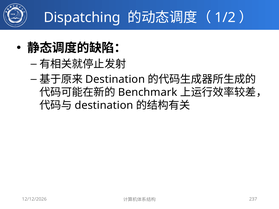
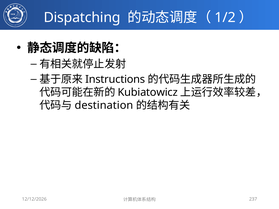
Destination: Destination -> Instructions (115, 79)
Benchmark: Benchmark -> Kubiatowicz (148, 92)
